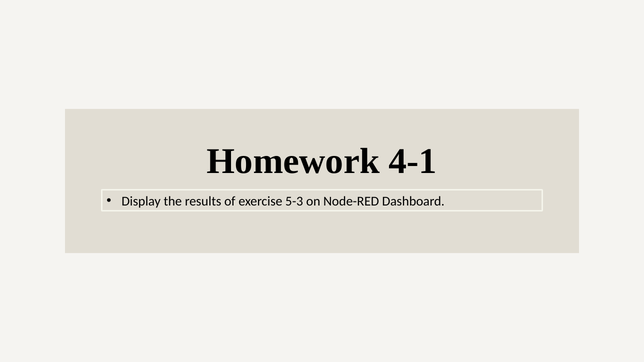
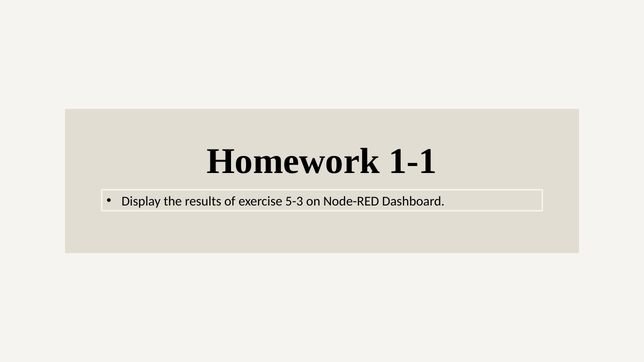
4-1: 4-1 -> 1-1 (413, 161)
